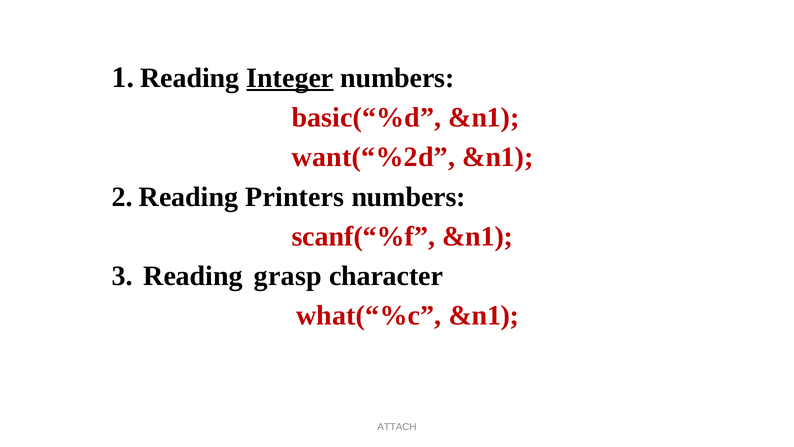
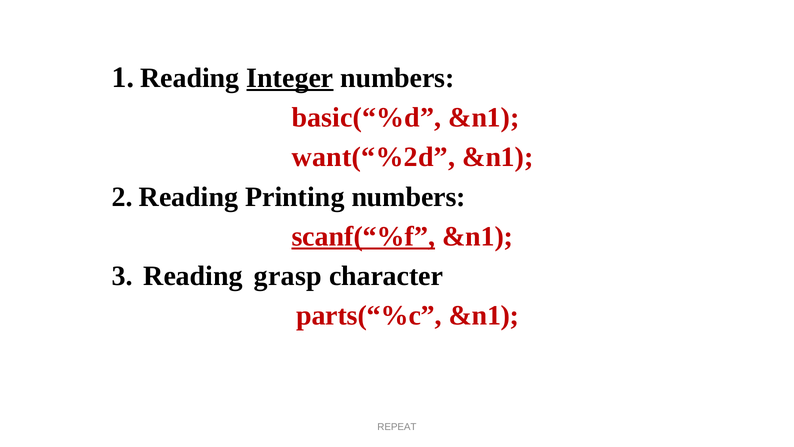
Printers: Printers -> Printing (295, 197)
scanf(“%f underline: none -> present (363, 236)
what(“%c: what(“%c -> parts(“%c (369, 316)
ATTACH: ATTACH -> REPEAT (397, 427)
